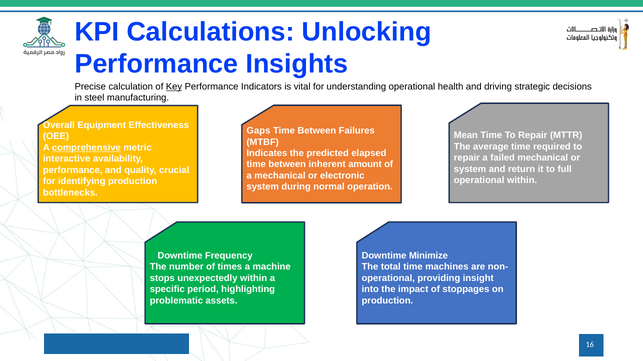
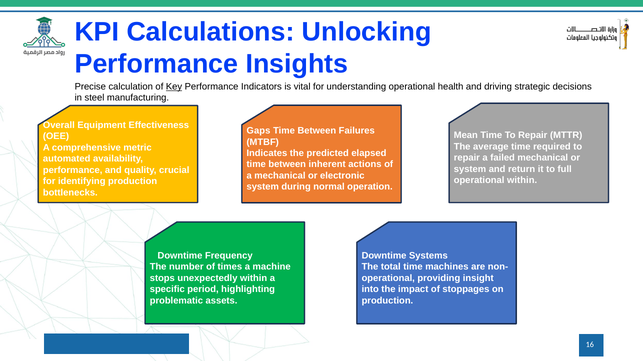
comprehensive underline: present -> none (86, 148)
interactive: interactive -> automated (67, 159)
amount: amount -> actions (365, 165)
Minimize: Minimize -> Systems (428, 256)
